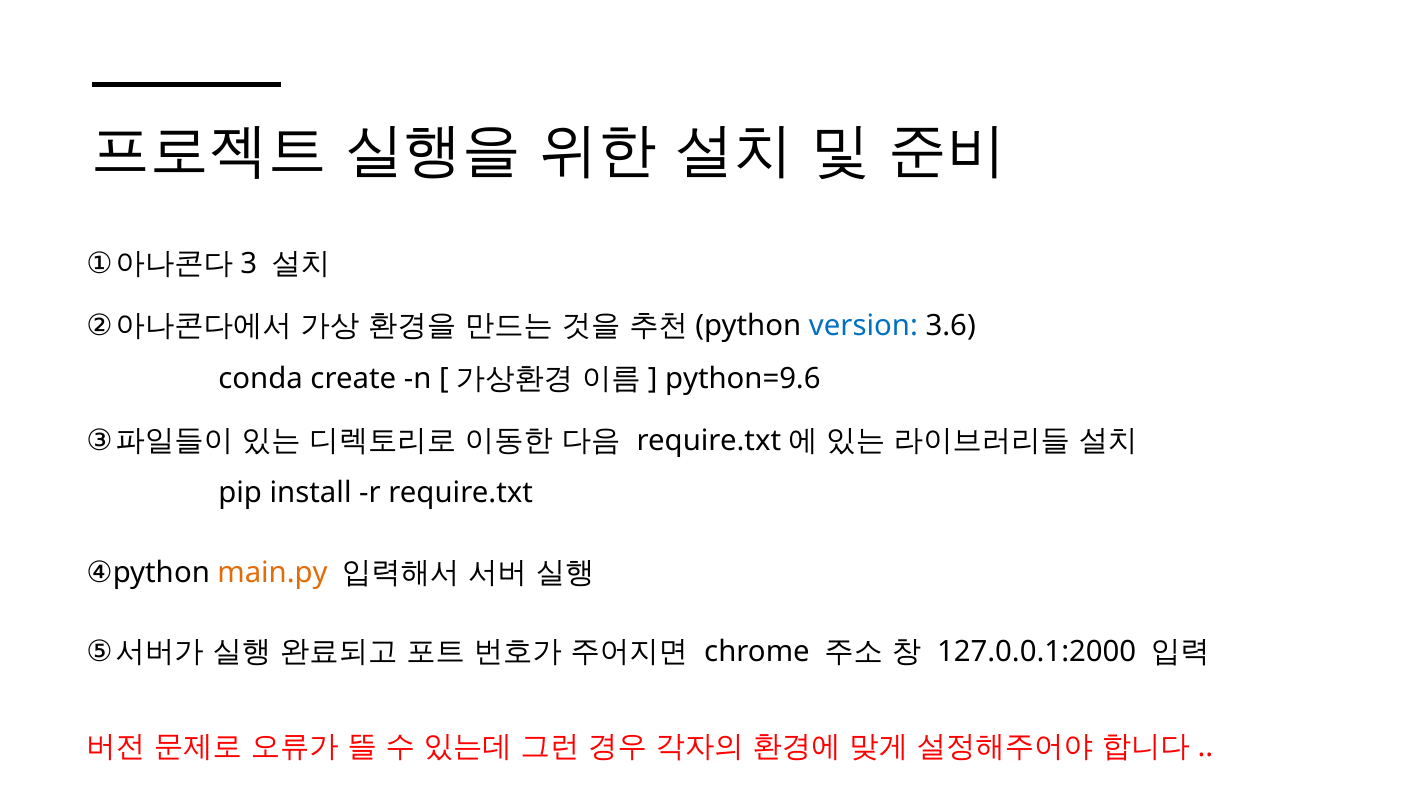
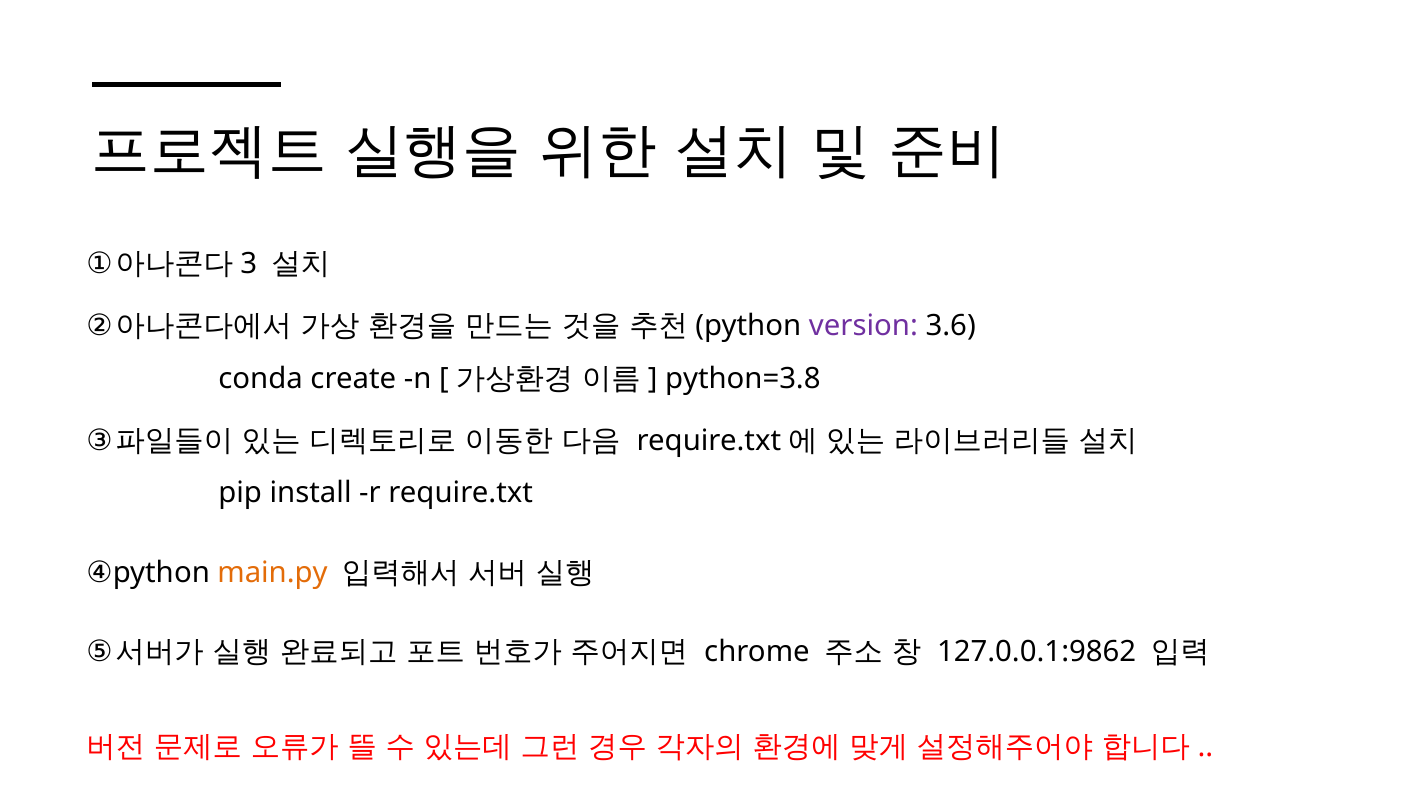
version colour: blue -> purple (863, 326)
python=9.6: python=9.6 -> python=3.8 (743, 378)
127.0.0.1:2000: 127.0.0.1:2000 -> 127.0.0.1:9862 (1037, 651)
